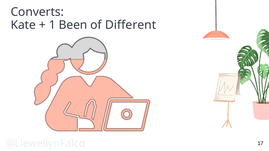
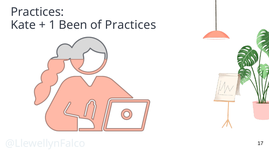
Converts: Converts -> Practices (37, 12)
of Different: Different -> Practices (131, 25)
